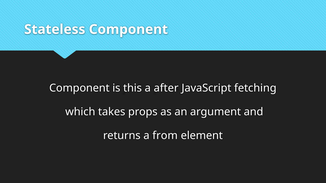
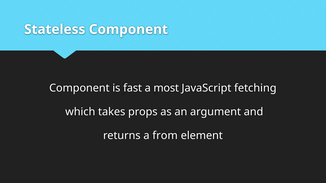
this: this -> fast (133, 88)
after: after -> most (166, 88)
